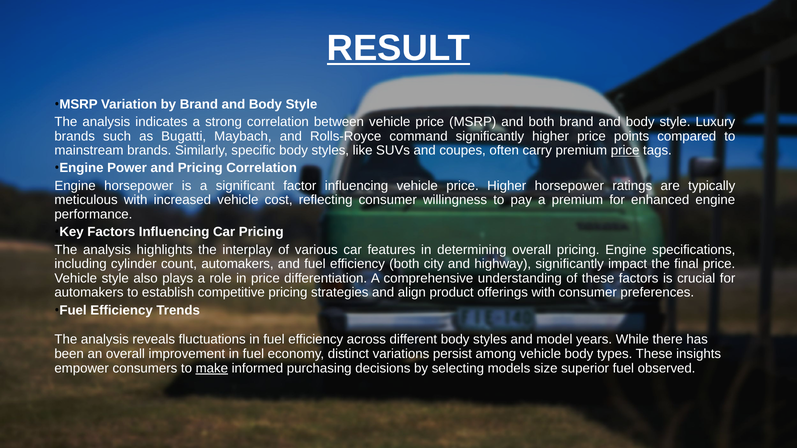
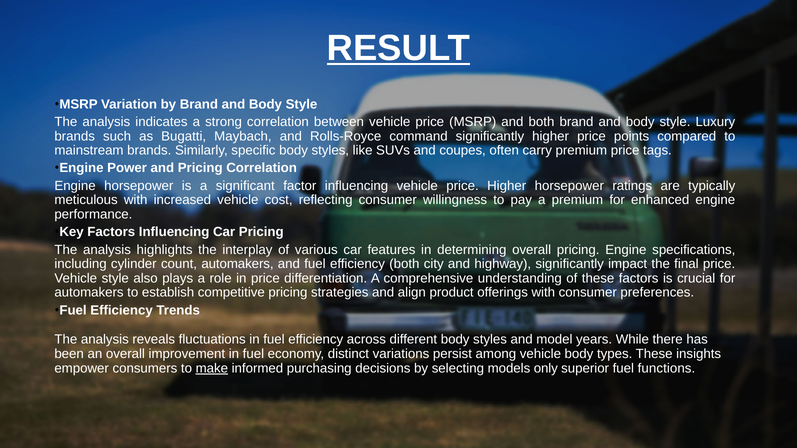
price underline: present -> none (625, 151)
size: size -> only (546, 368)
observed: observed -> functions (666, 368)
